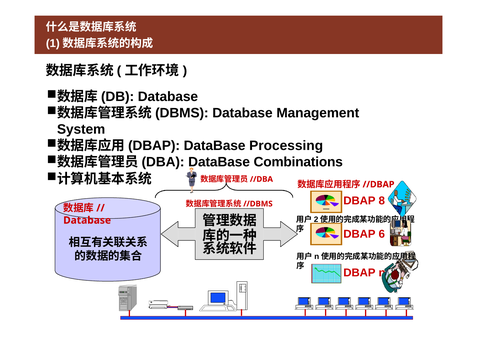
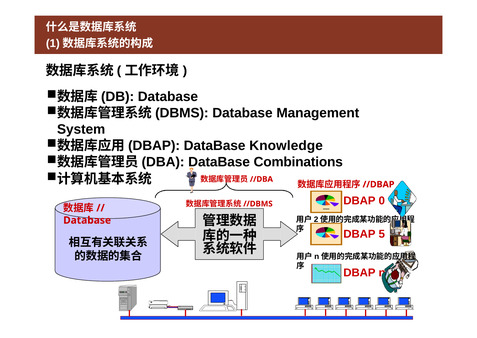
Processing: Processing -> Knowledge (286, 145)
8: 8 -> 0 (382, 200)
6: 6 -> 5 (382, 234)
